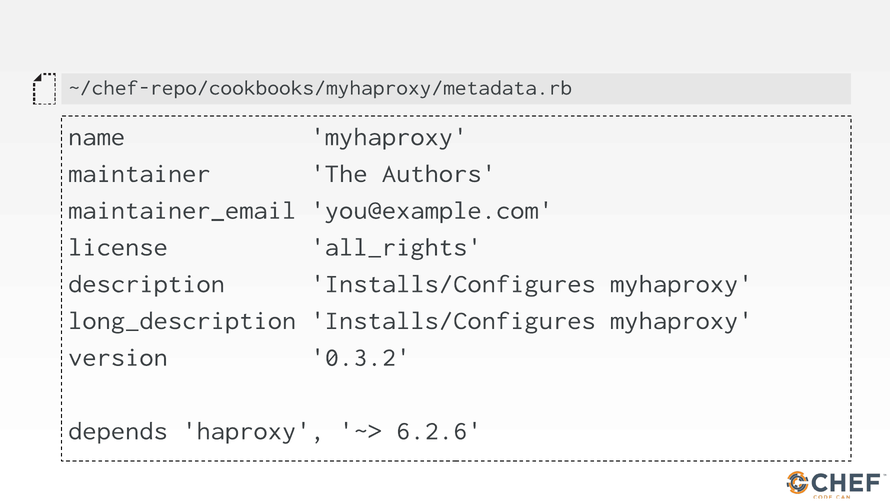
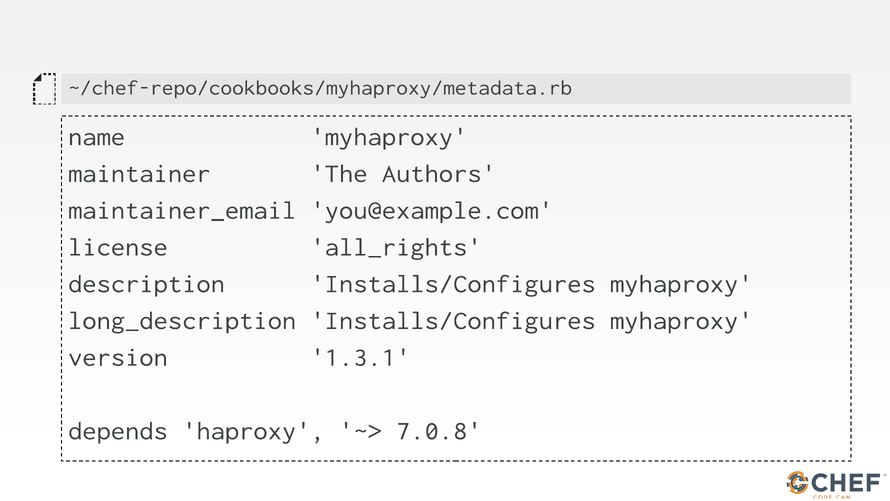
0.3.2: 0.3.2 -> 1.3.1 (360, 357)
6.2.6: 6.2.6 -> 7.0.8 (439, 430)
